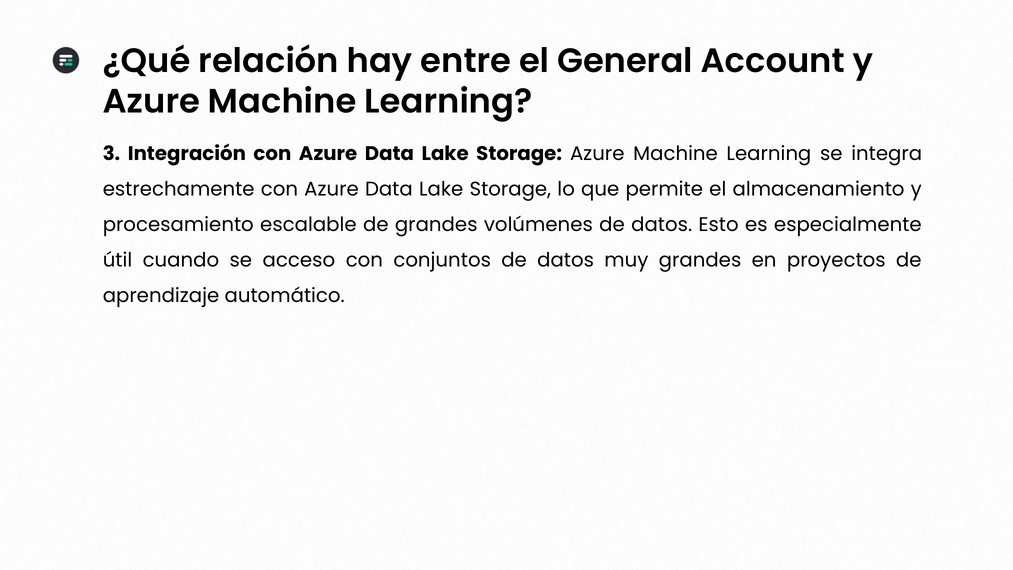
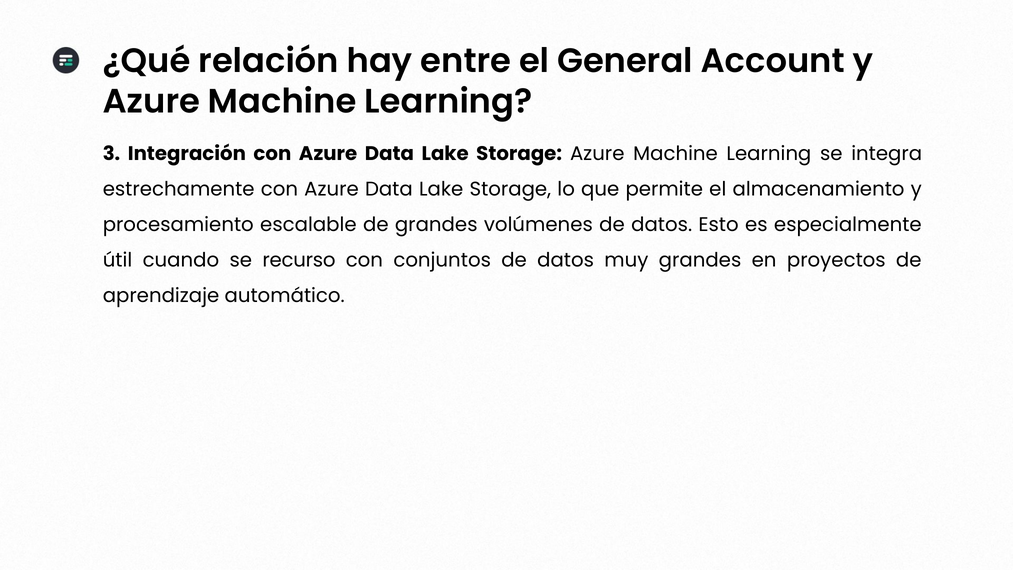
acceso: acceso -> recurso (299, 260)
